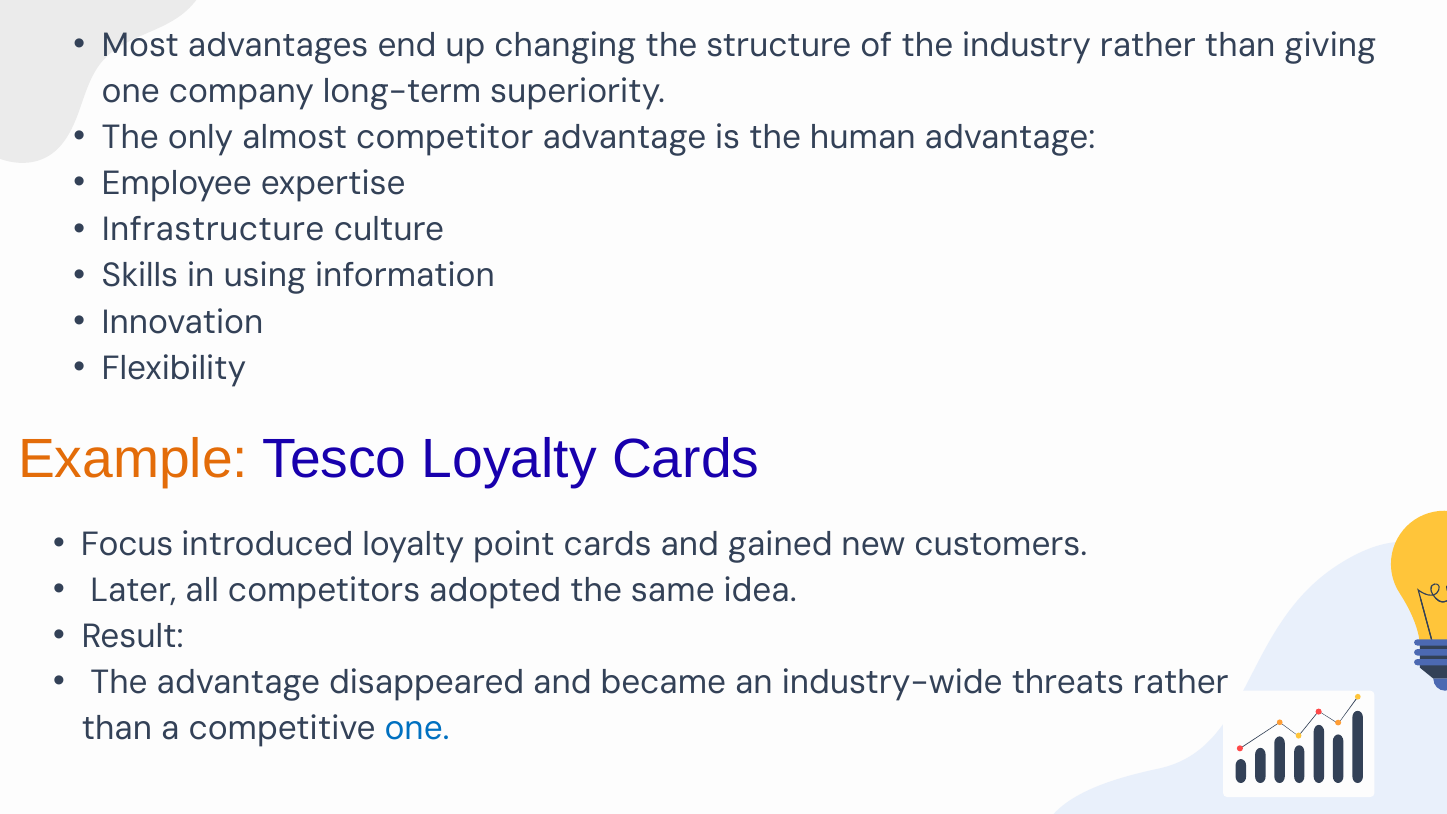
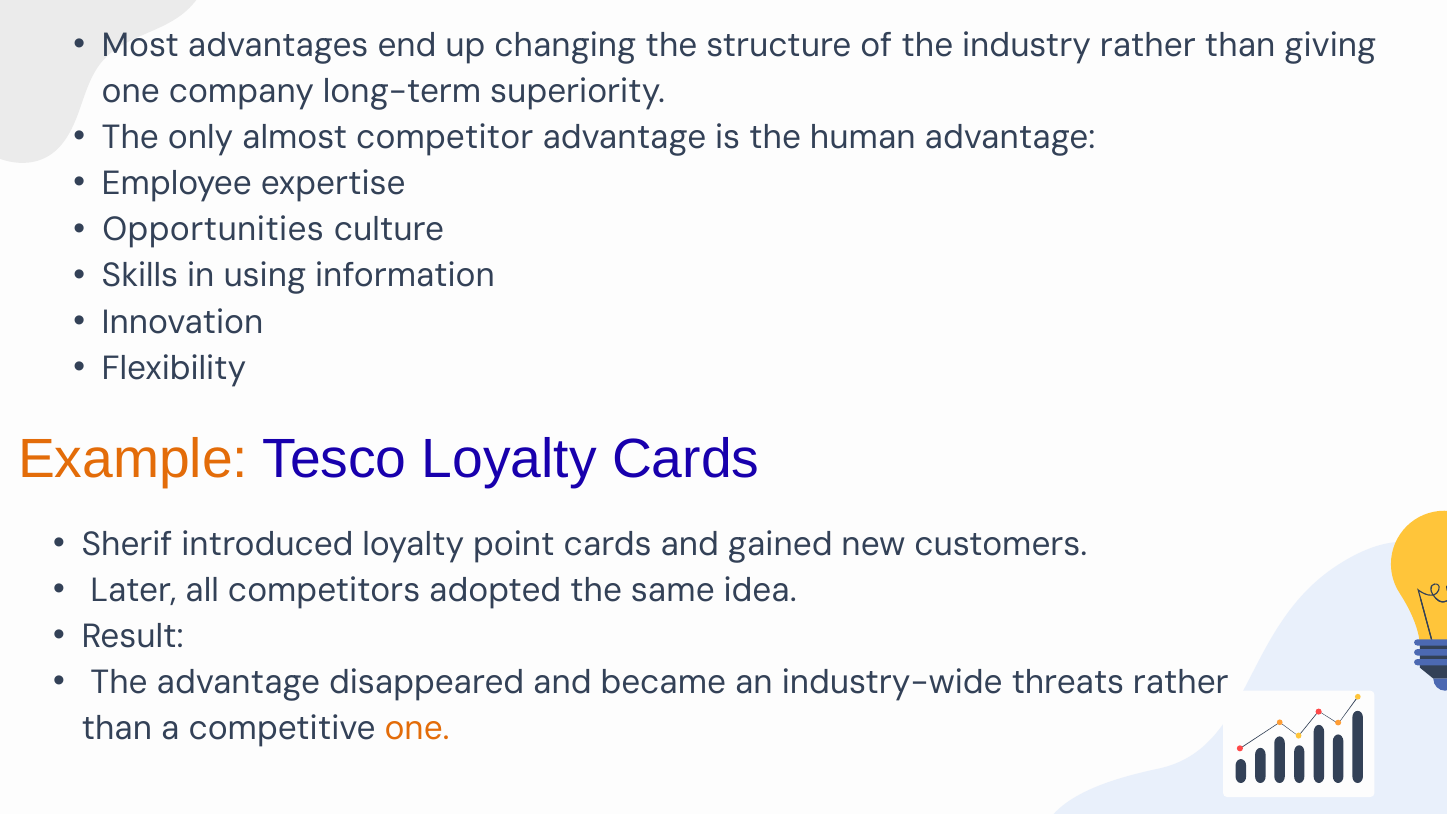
Infrastructure: Infrastructure -> Opportunities (213, 230)
Focus: Focus -> Sherif (127, 544)
one colour: blue -> orange (417, 729)
